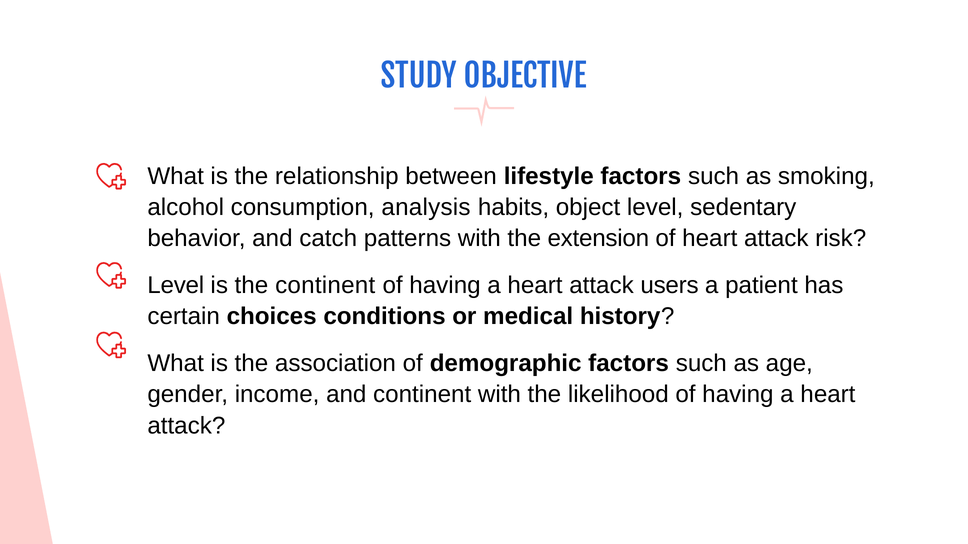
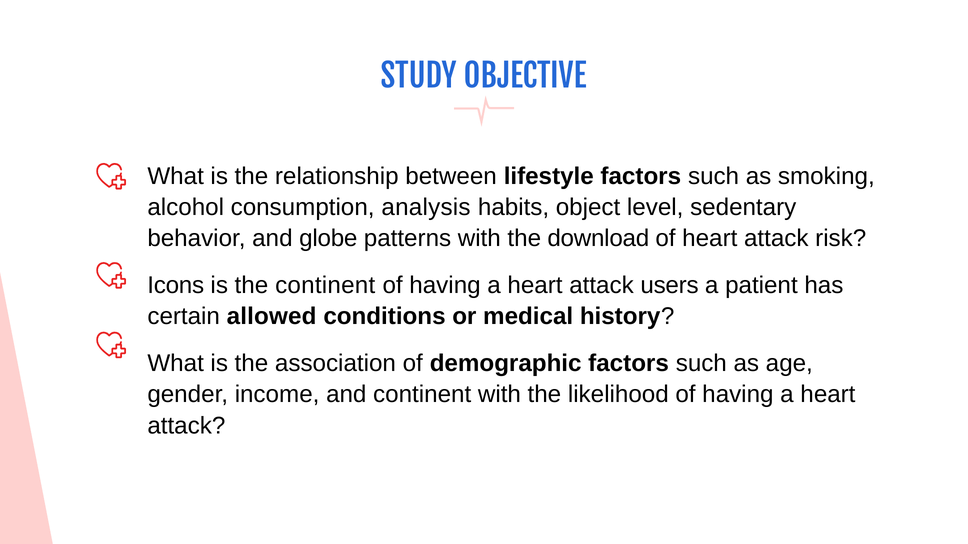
catch: catch -> globe (328, 238)
extension: extension -> download (598, 238)
Level: Level -> Icons (176, 286)
choices: choices -> allowed (272, 317)
